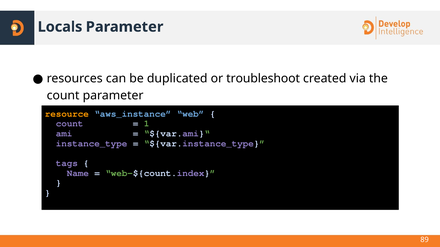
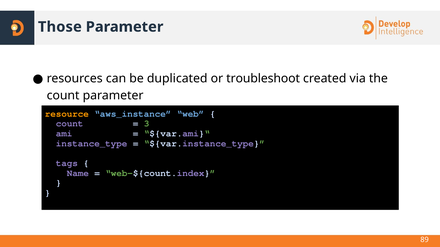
Locals: Locals -> Those (60, 27)
1: 1 -> 3 (147, 124)
